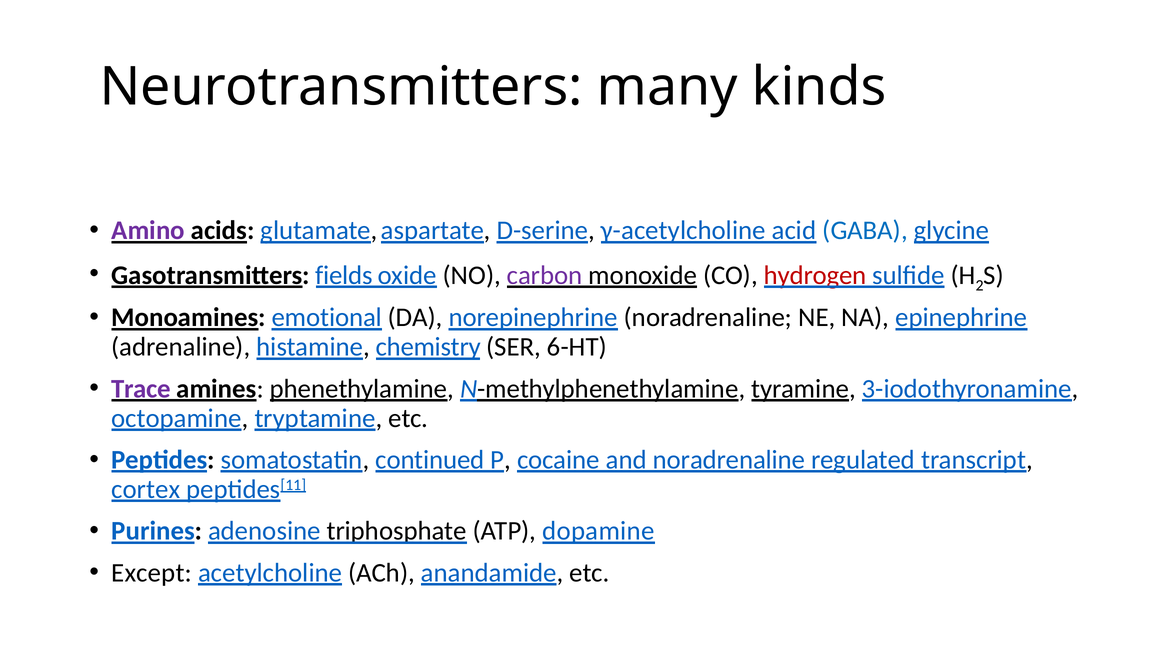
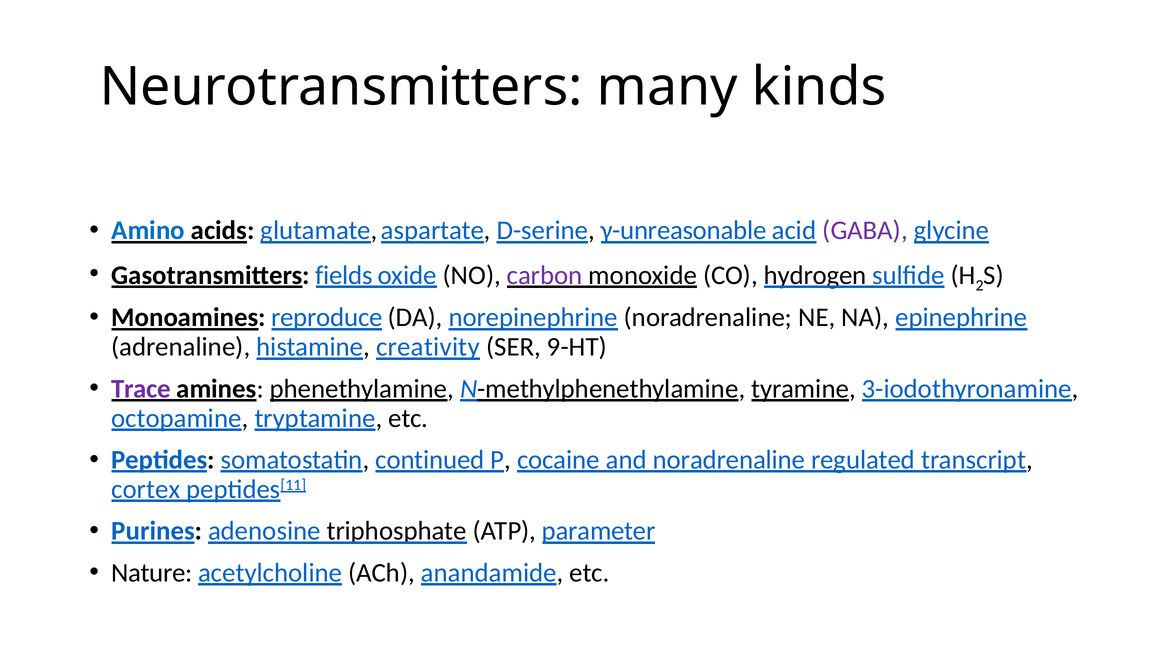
Amino colour: purple -> blue (148, 230)
γ-acetylcholine: γ-acetylcholine -> γ-unreasonable (683, 230)
GABA colour: blue -> purple (865, 230)
hydrogen colour: red -> black (815, 275)
emotional: emotional -> reproduce (327, 318)
chemistry: chemistry -> creativity (428, 347)
6-HT: 6-HT -> 9-HT (577, 347)
dopamine: dopamine -> parameter (599, 531)
Except: Except -> Nature (152, 572)
